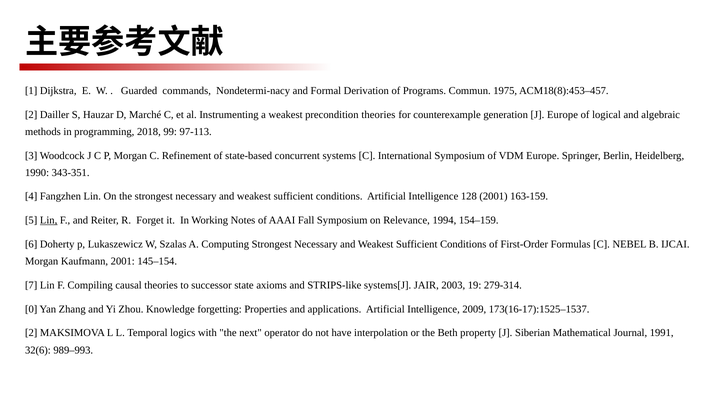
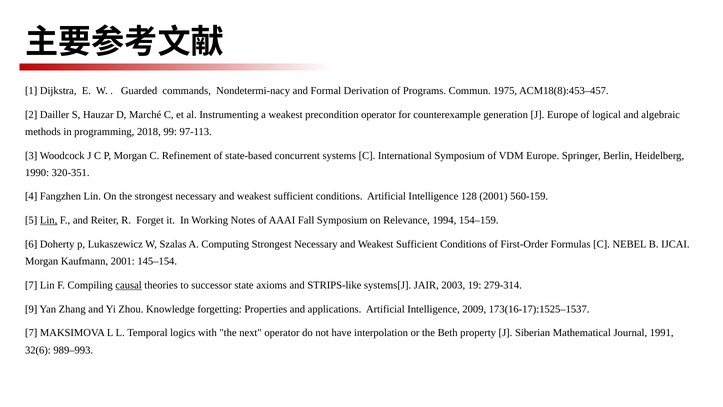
precondition theories: theories -> operator (379, 115)
343-351: 343-351 -> 320-351 (71, 173)
163-159: 163-159 -> 560-159 (529, 196)
causal underline: none -> present (129, 285)
0: 0 -> 9 (31, 309)
2: 2 -> 7 (31, 333)
